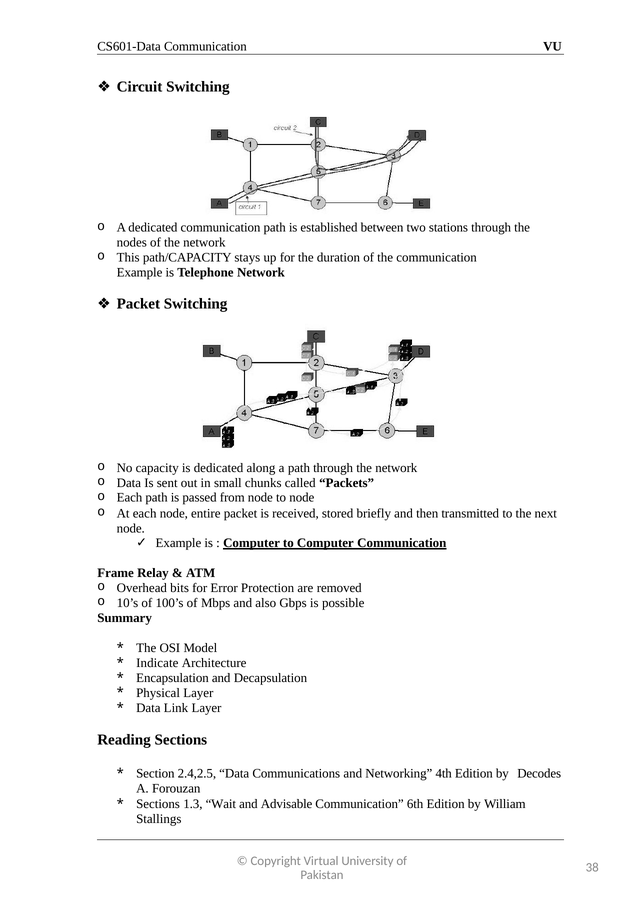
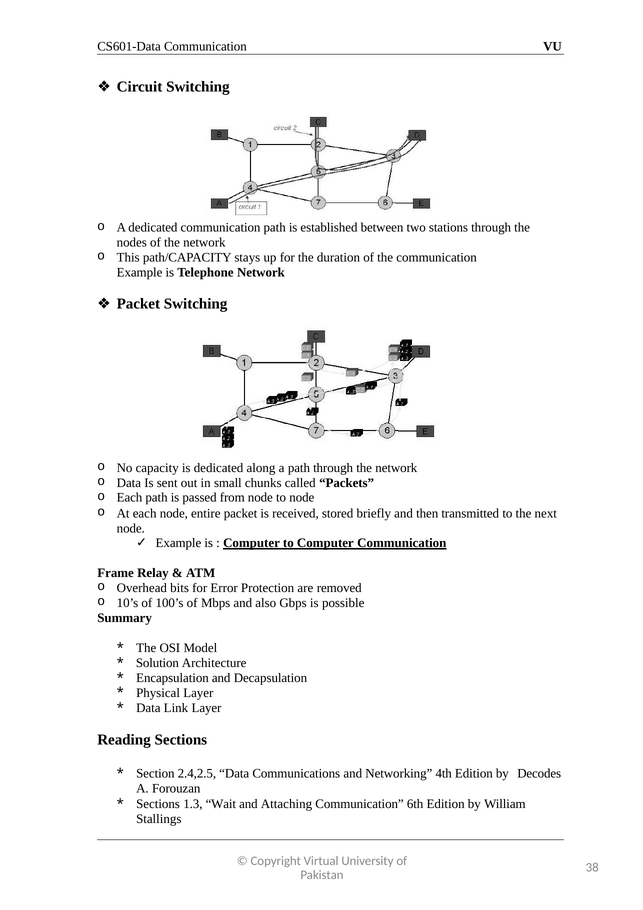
Indicate: Indicate -> Solution (157, 663)
Advisable: Advisable -> Attaching (286, 804)
